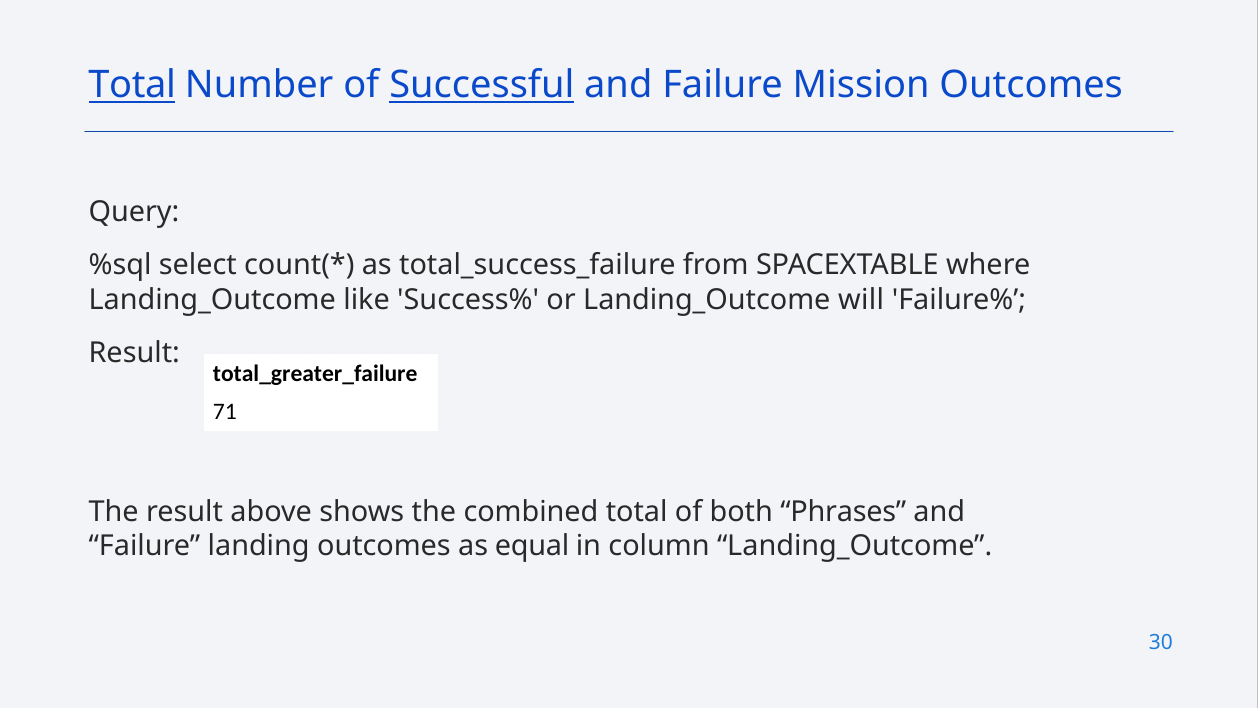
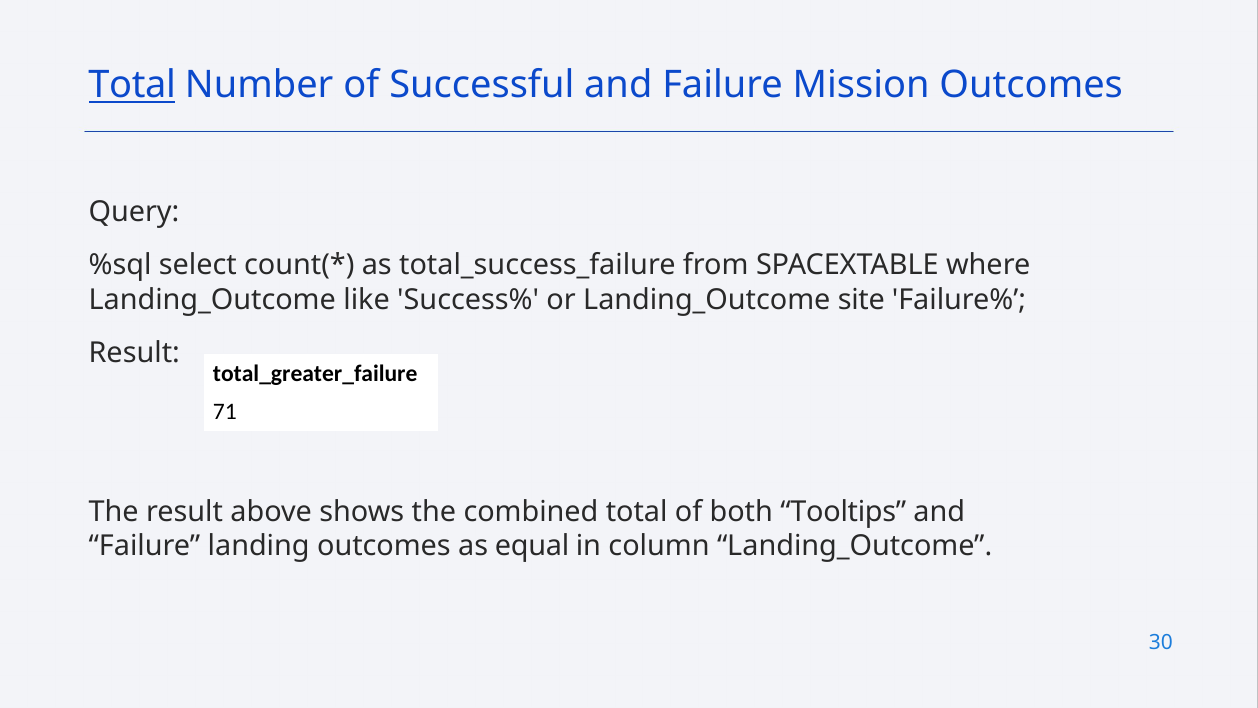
Successful underline: present -> none (482, 85)
will: will -> site (861, 300)
Phrases: Phrases -> Tooltips (843, 511)
